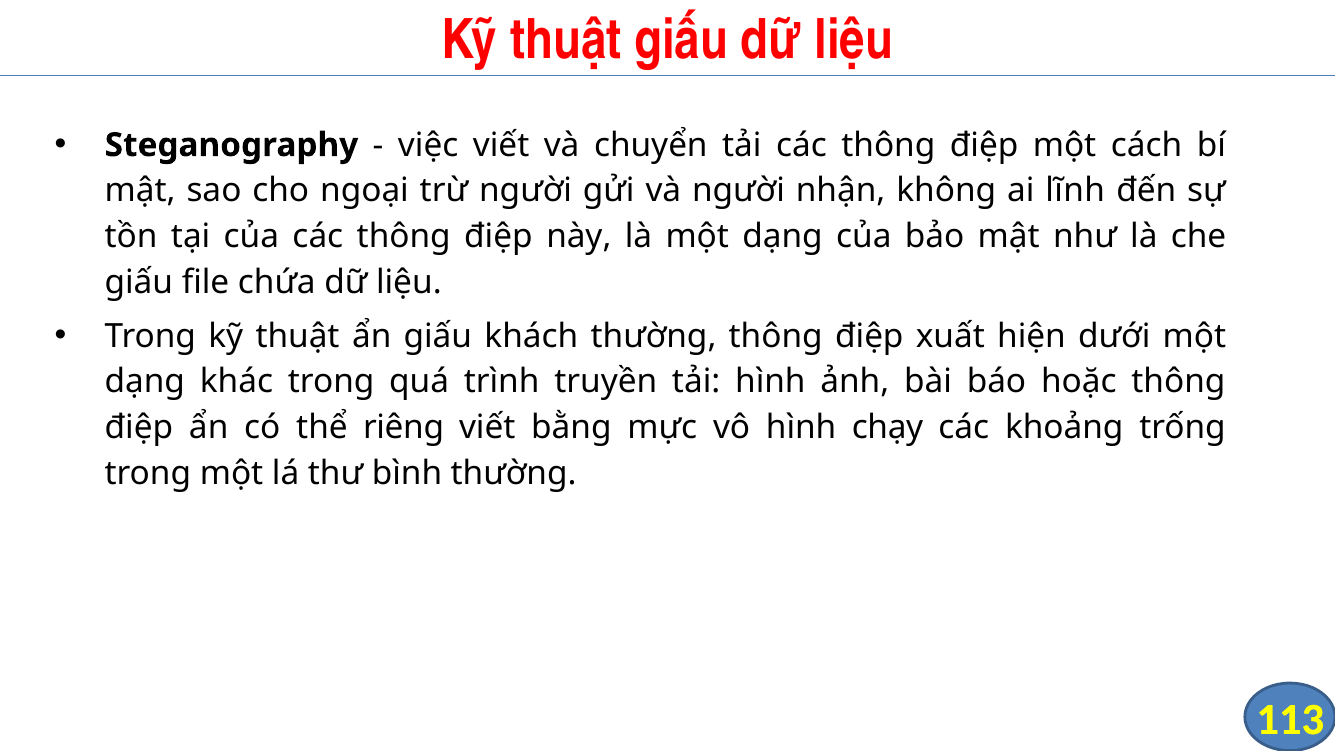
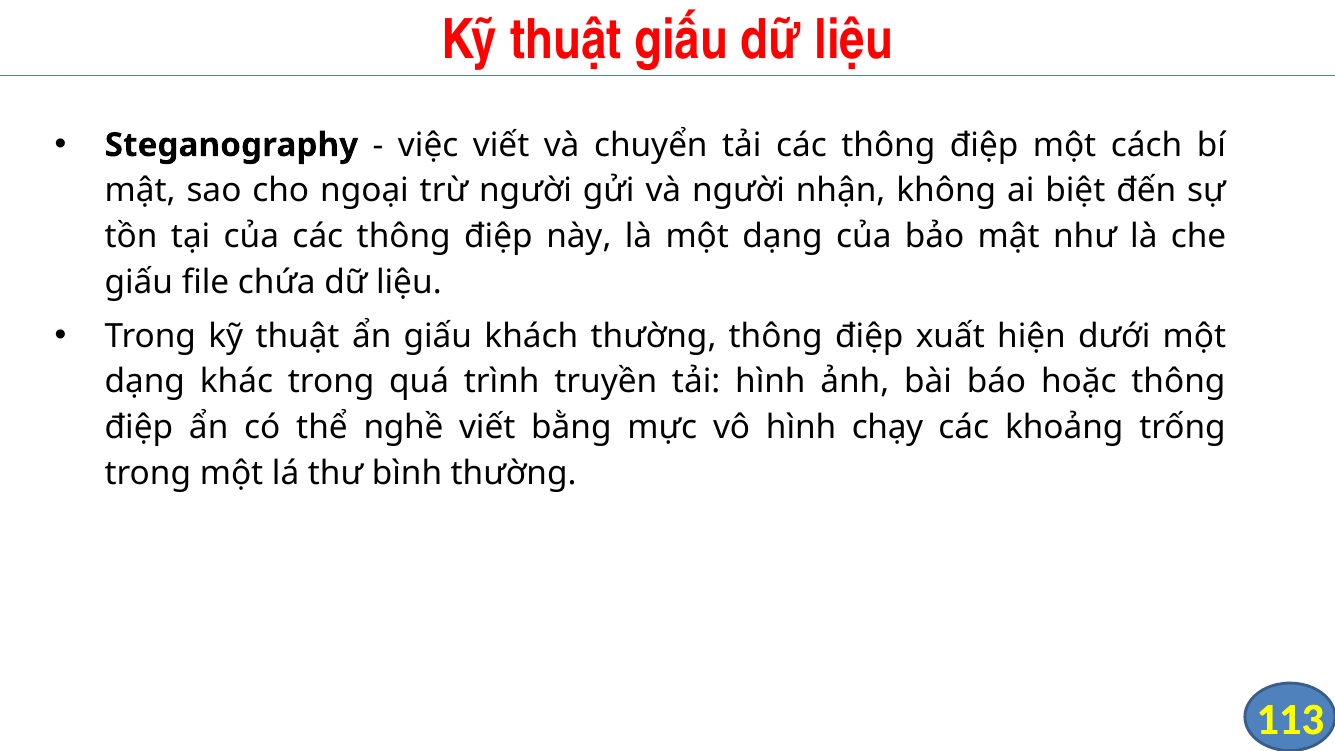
lĩnh: lĩnh -> biệt (1075, 191)
riêng: riêng -> nghề (404, 427)
